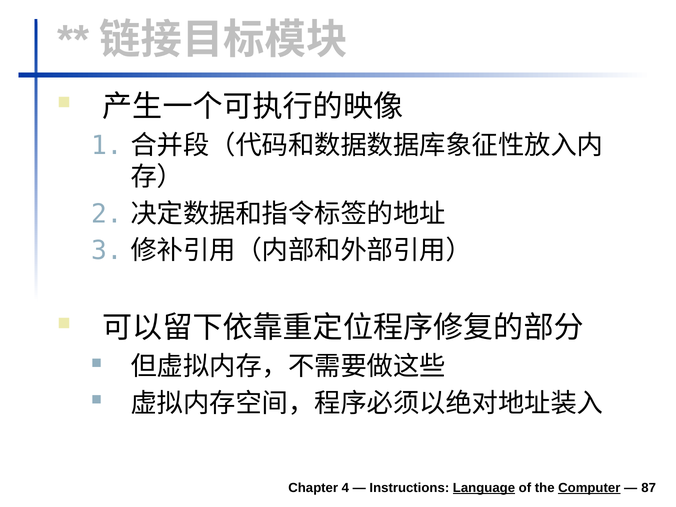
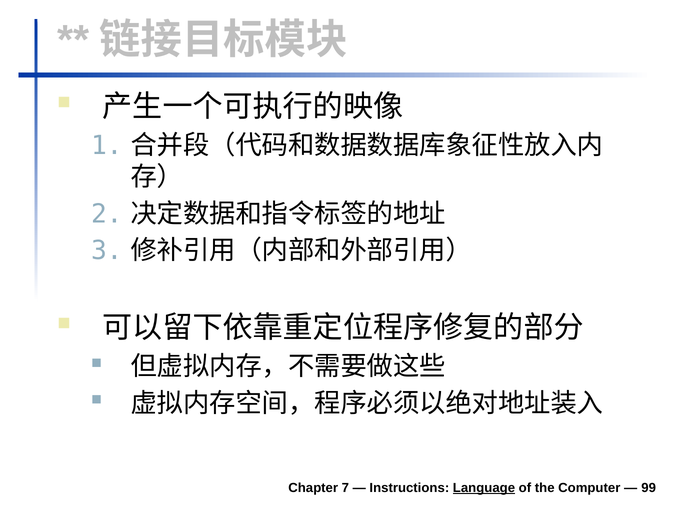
4: 4 -> 7 (345, 488)
Computer underline: present -> none (589, 488)
87: 87 -> 99 (649, 488)
